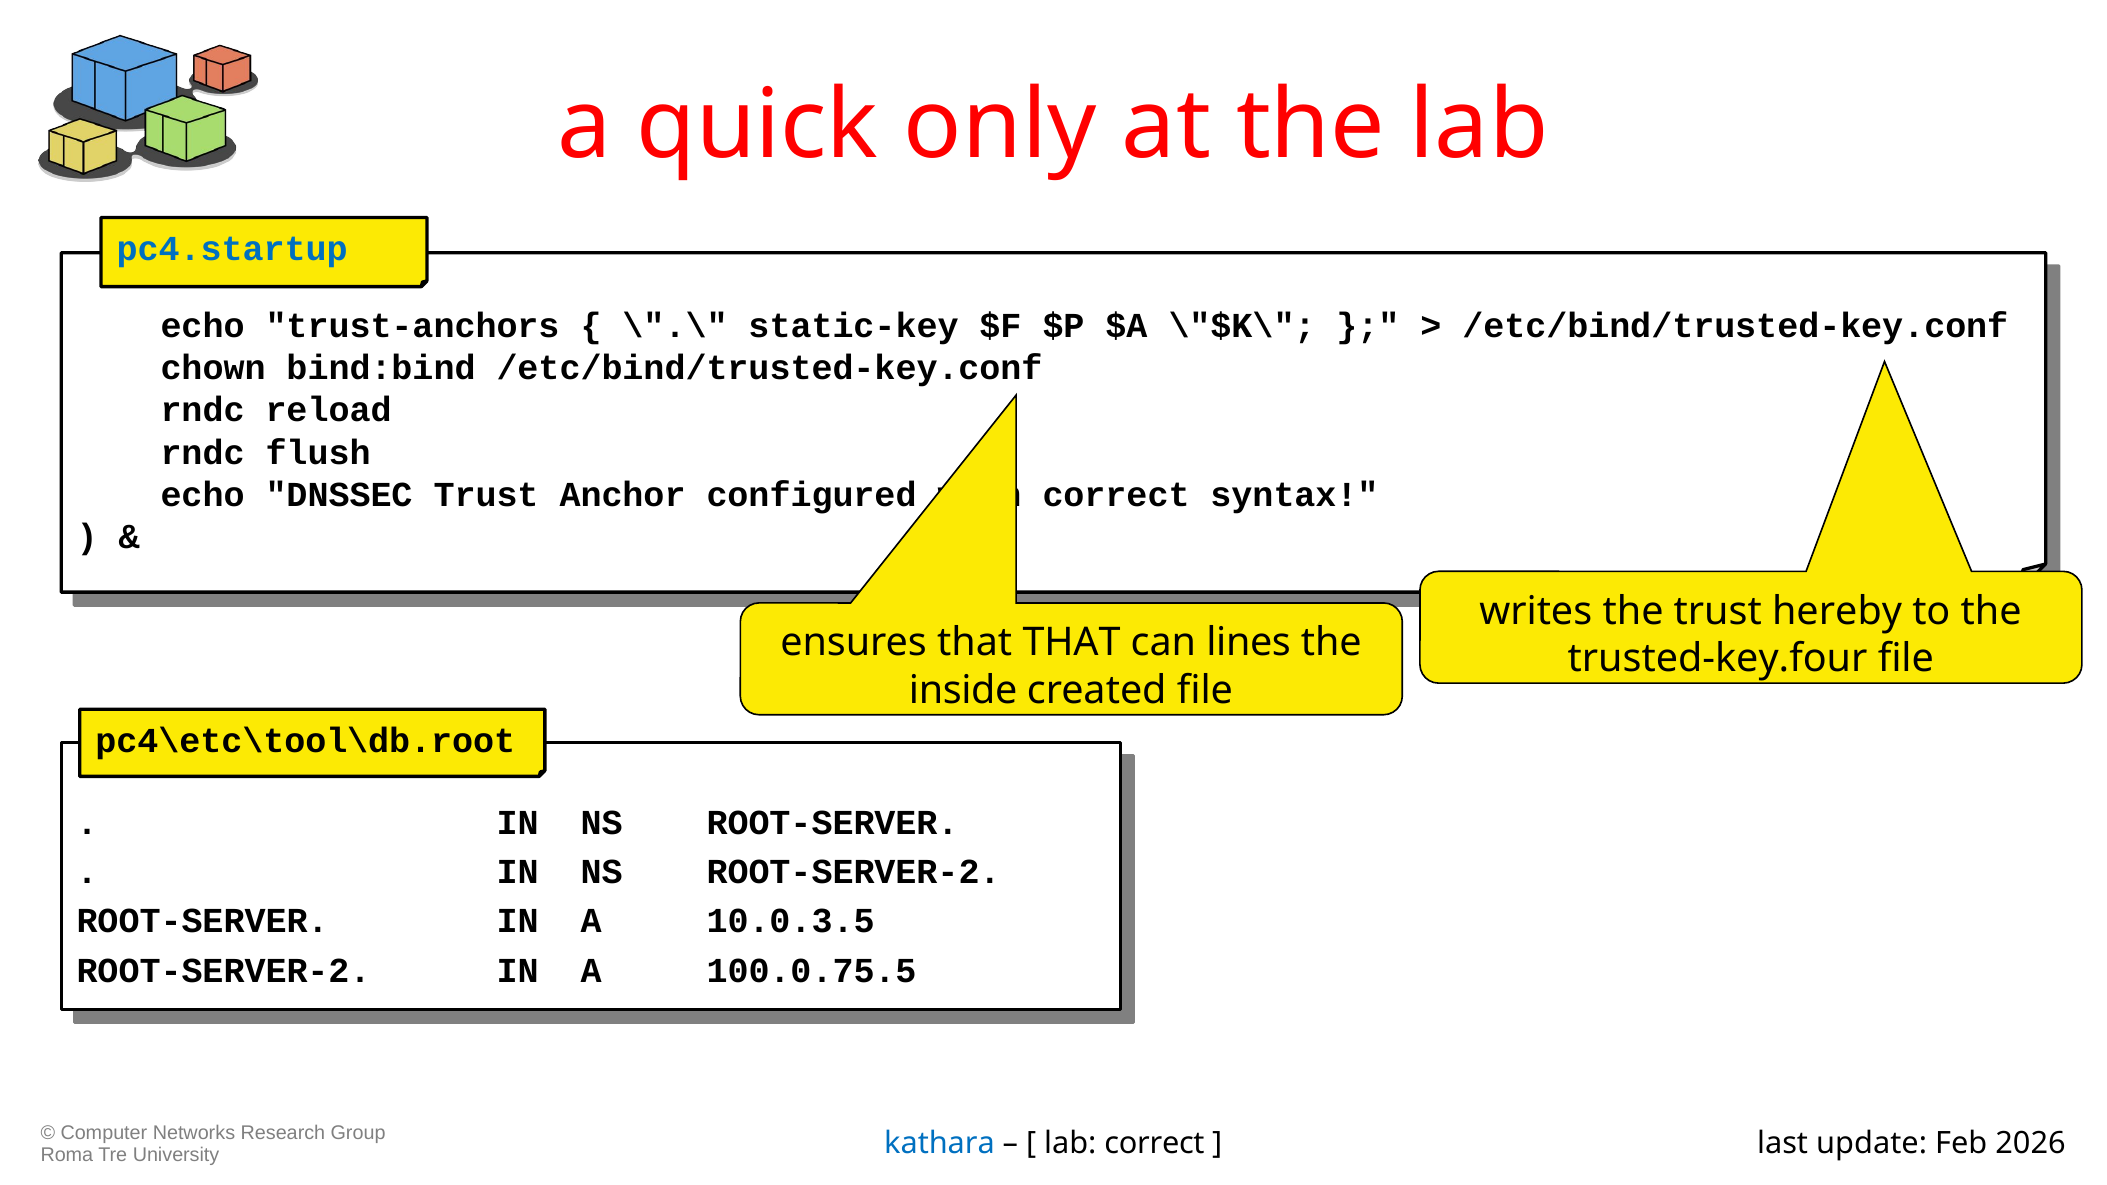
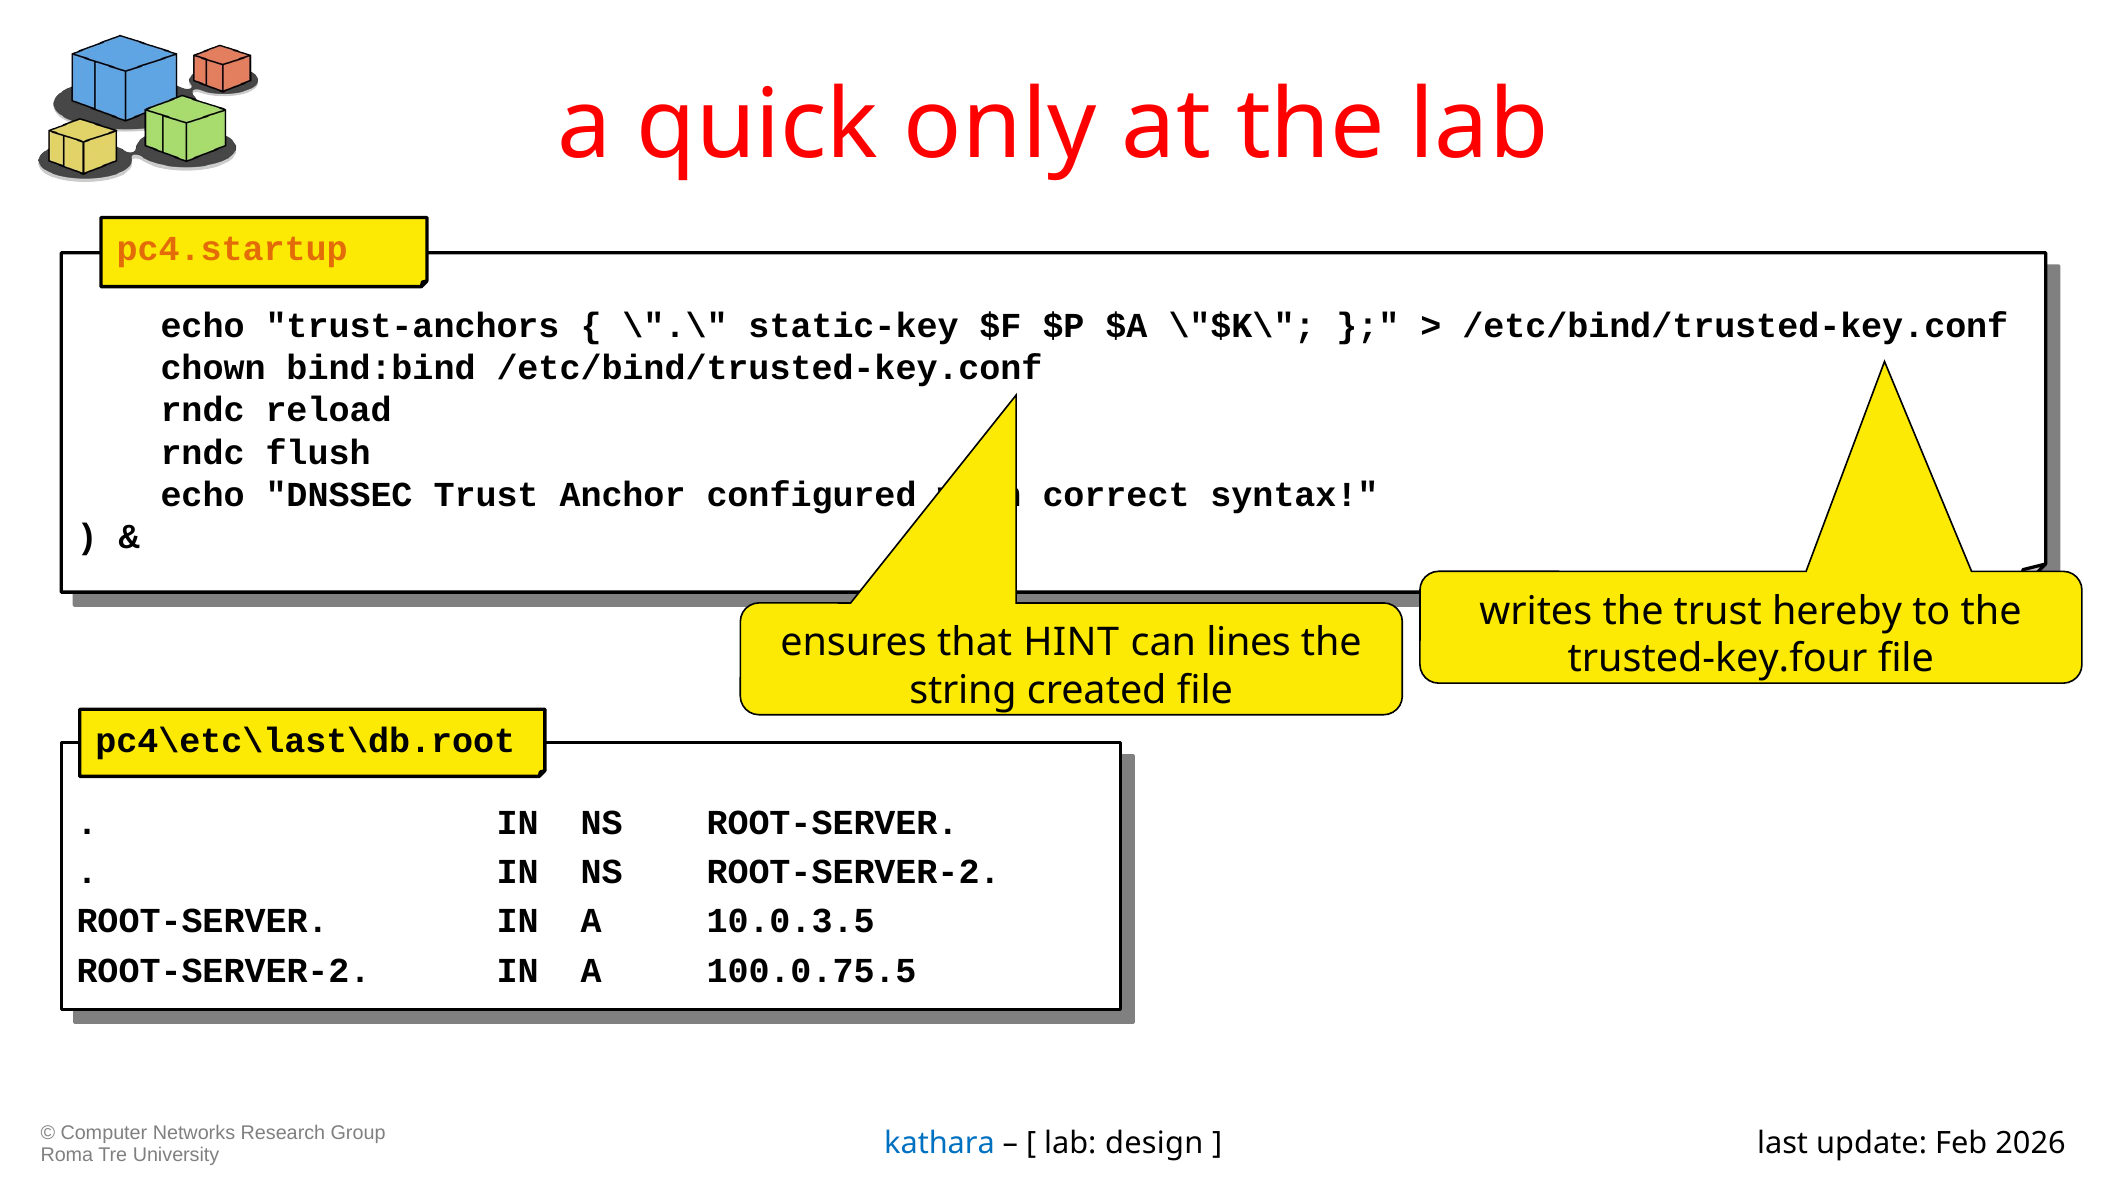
pc4.startup colour: blue -> orange (232, 249)
that THAT: THAT -> HINT (1071, 643)
inside: inside -> string (963, 690)
pc4\etc\tool\db.root: pc4\etc\tool\db.root -> pc4\etc\last\db.root (305, 741)
lab correct: correct -> design (1154, 1144)
